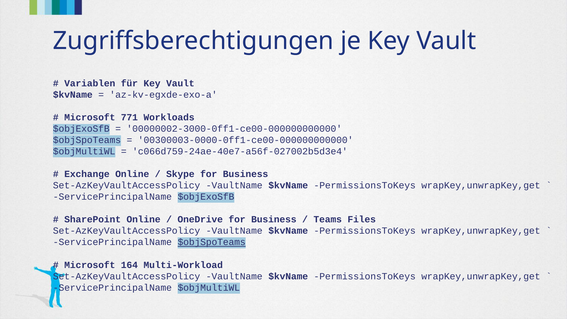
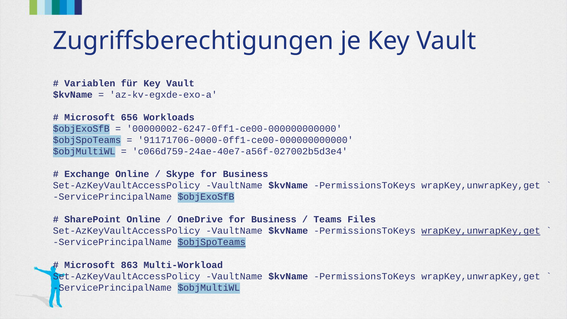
771: 771 -> 656 (129, 117)
00000002-3000-0ff1-ce00-000000000000: 00000002-3000-0ff1-ce00-000000000000 -> 00000002-6247-0ff1-ce00-000000000000 (234, 129)
00300003-0000-0ff1-ce00-000000000000: 00300003-0000-0ff1-ce00-000000000000 -> 91171706-0000-0ff1-ce00-000000000000 (246, 140)
wrapKey,unwrapKey,get underline: none -> present (481, 231)
164: 164 -> 863 (129, 265)
